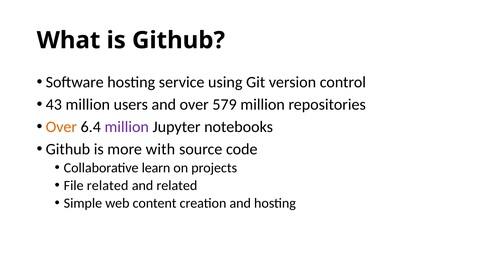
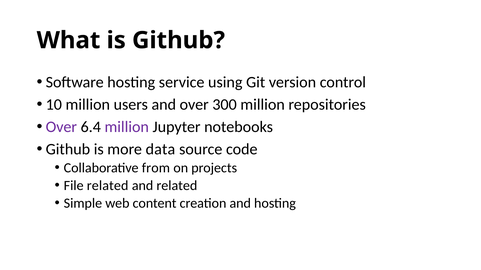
43: 43 -> 10 (54, 105)
579: 579 -> 300 (225, 105)
Over colour: orange -> purple (61, 127)
with: with -> data (160, 149)
learn: learn -> from (156, 168)
